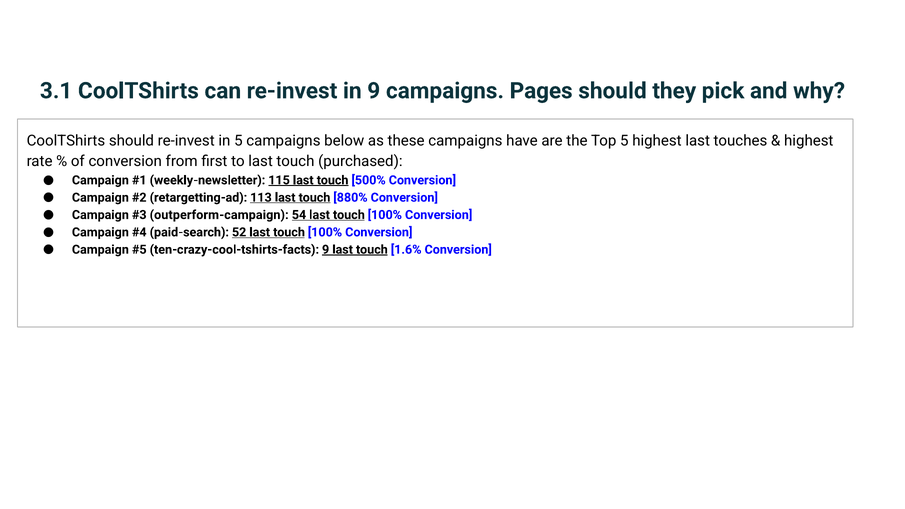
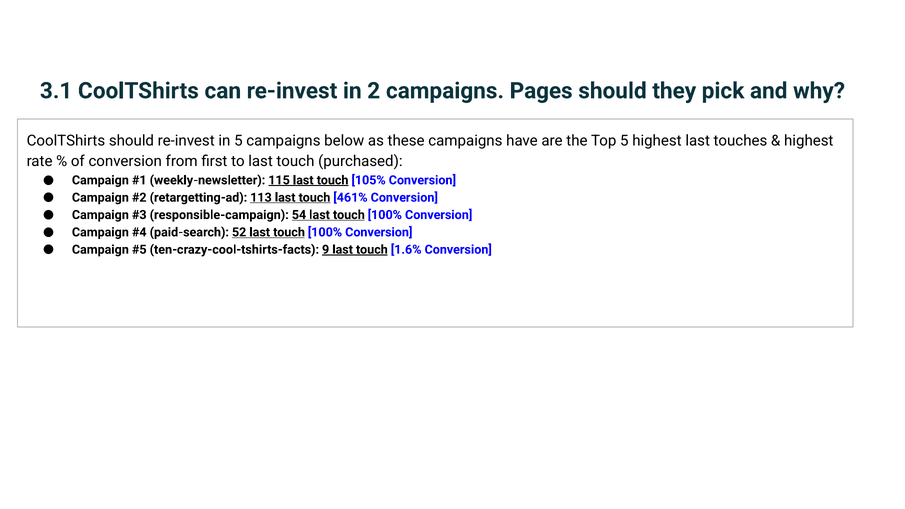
in 9: 9 -> 2 (374, 91)
500%: 500% -> 105% (369, 180)
880%: 880% -> 461% (350, 198)
outperform-campaign: outperform-campaign -> responsible-campaign (219, 215)
